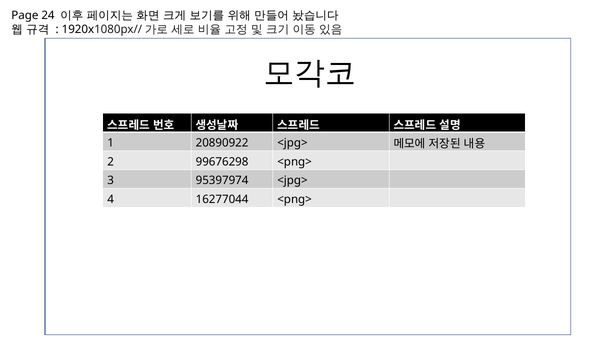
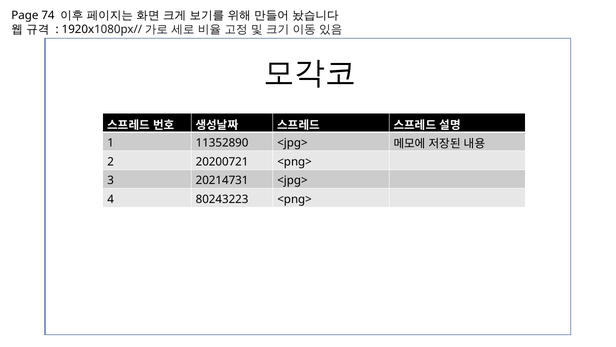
24: 24 -> 74 (48, 16)
20890922: 20890922 -> 11352890 (222, 143)
99676298: 99676298 -> 20200721 (222, 162)
95397974: 95397974 -> 20214731 (222, 180)
16277044: 16277044 -> 80243223 (222, 199)
